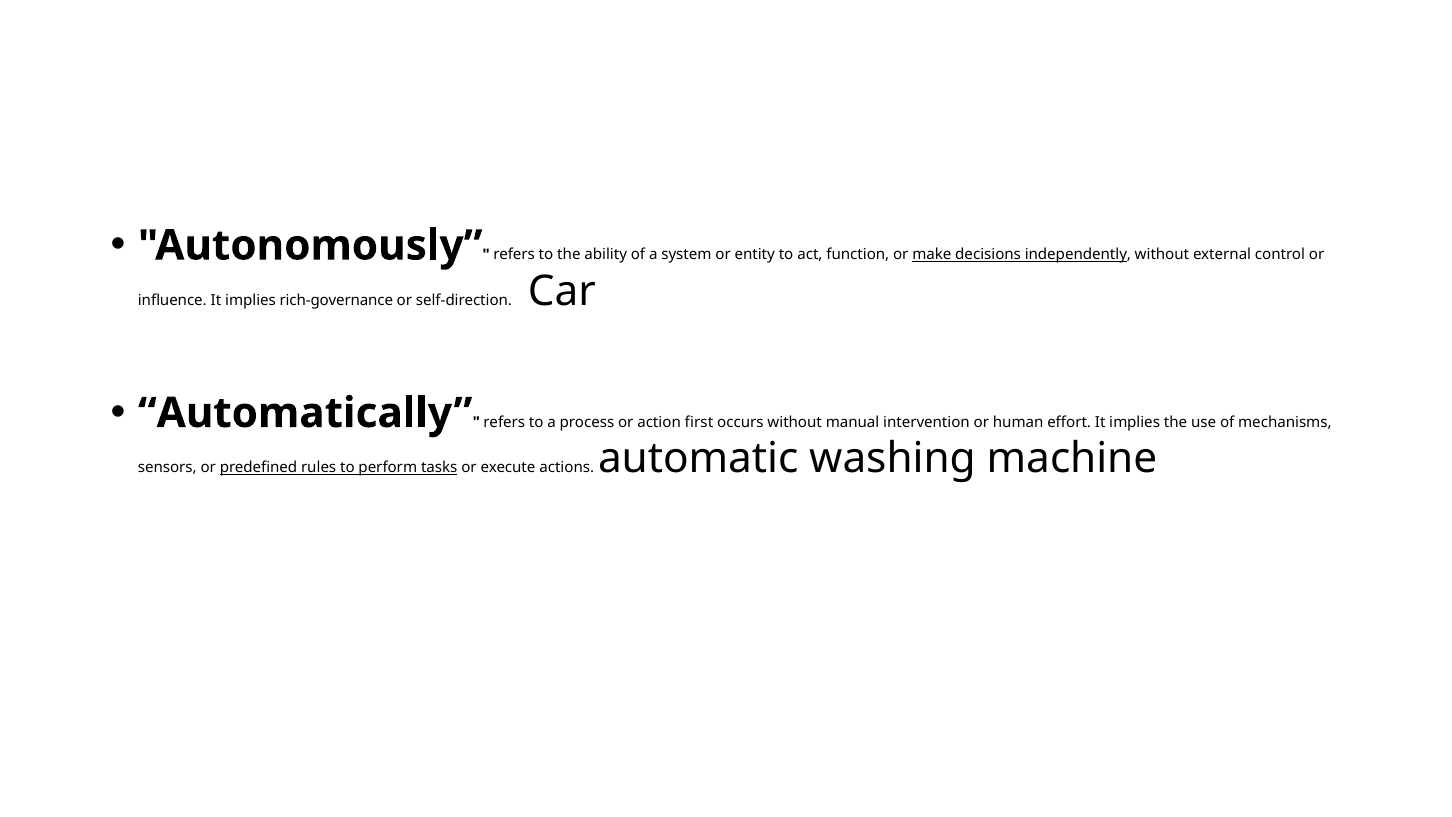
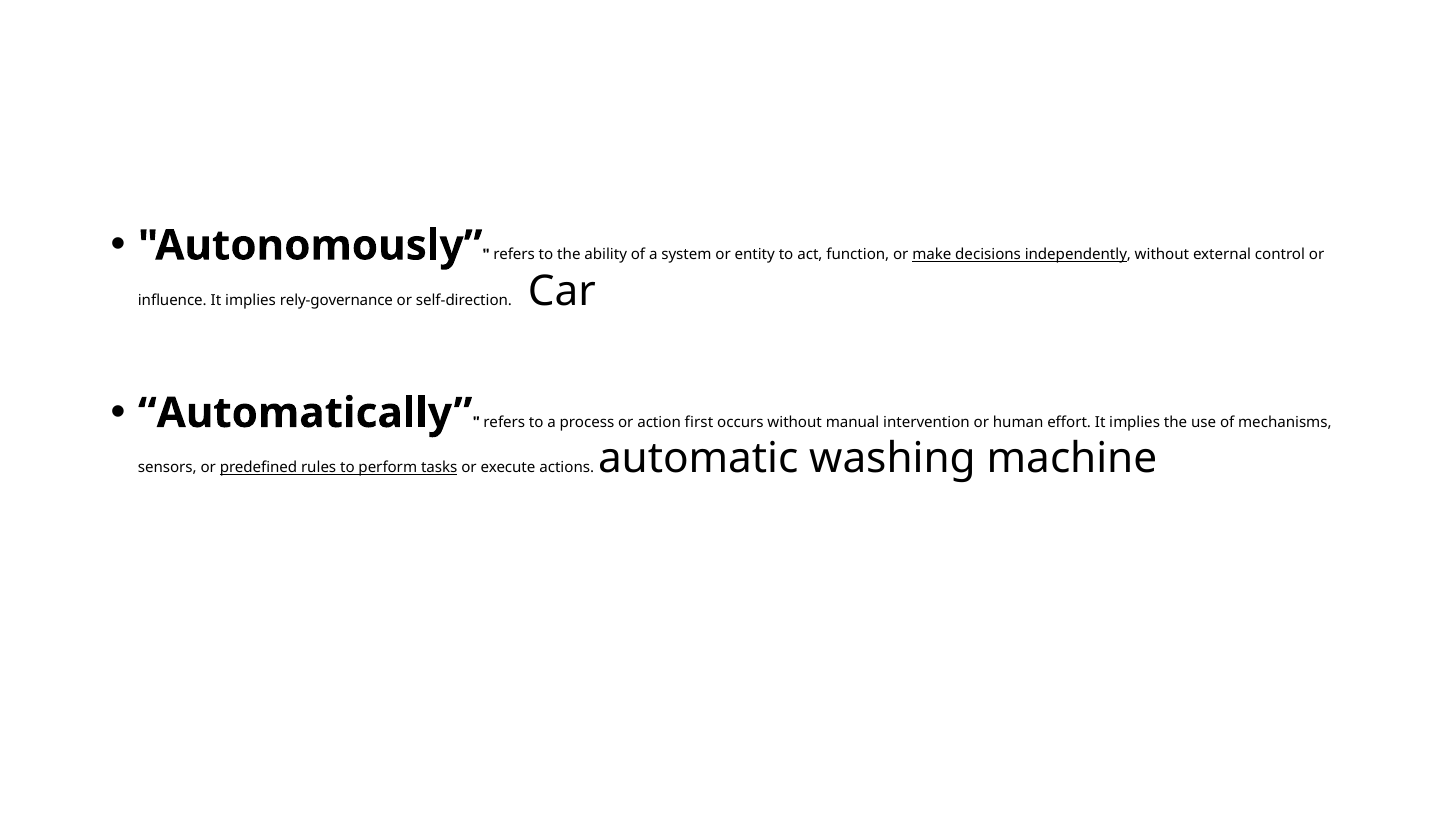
rich-governance: rich-governance -> rely-governance (336, 300)
